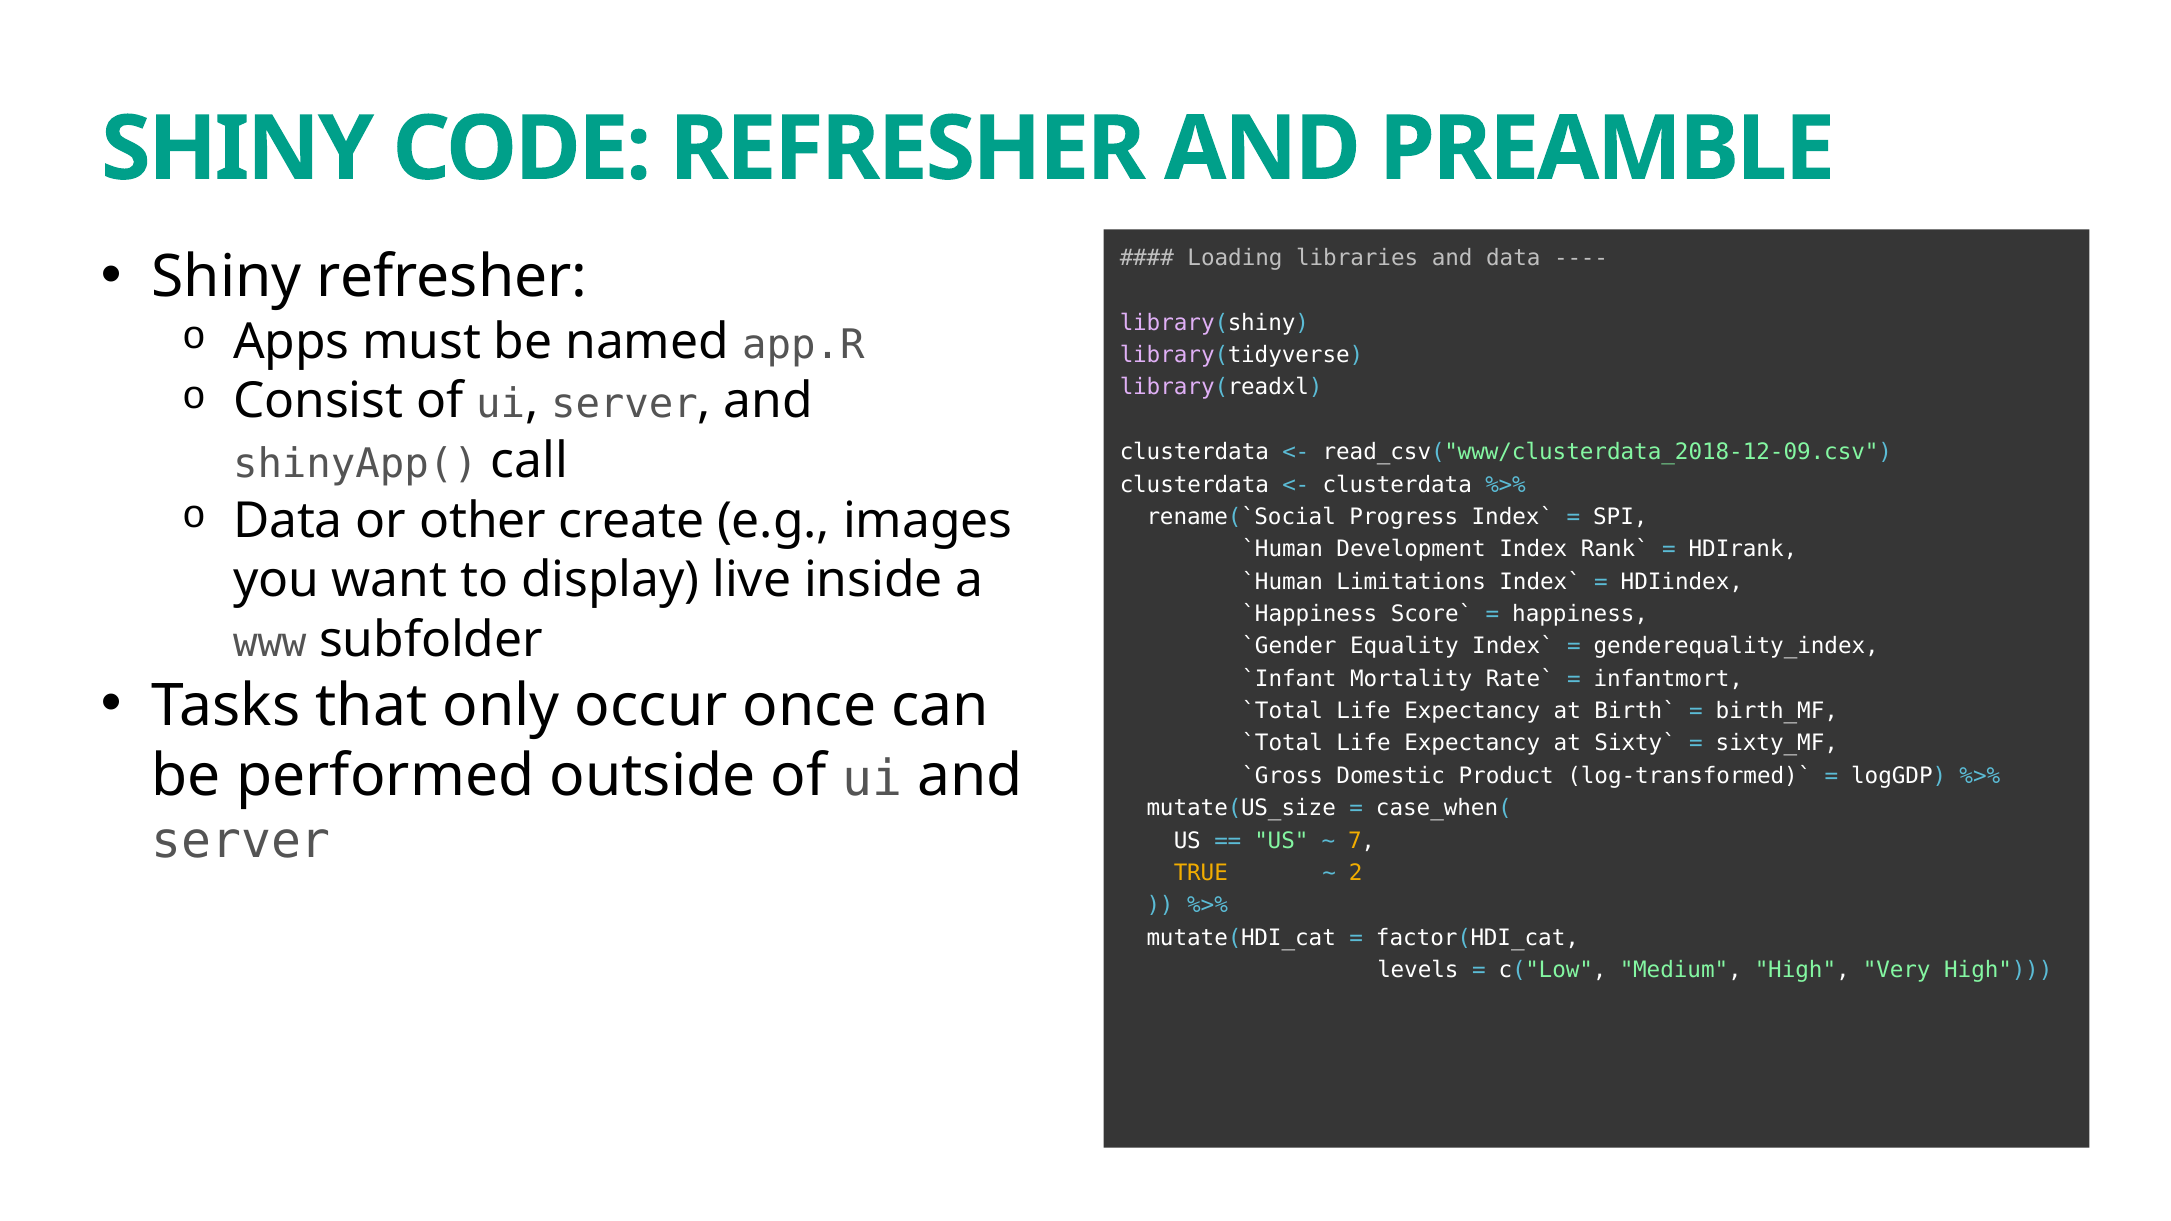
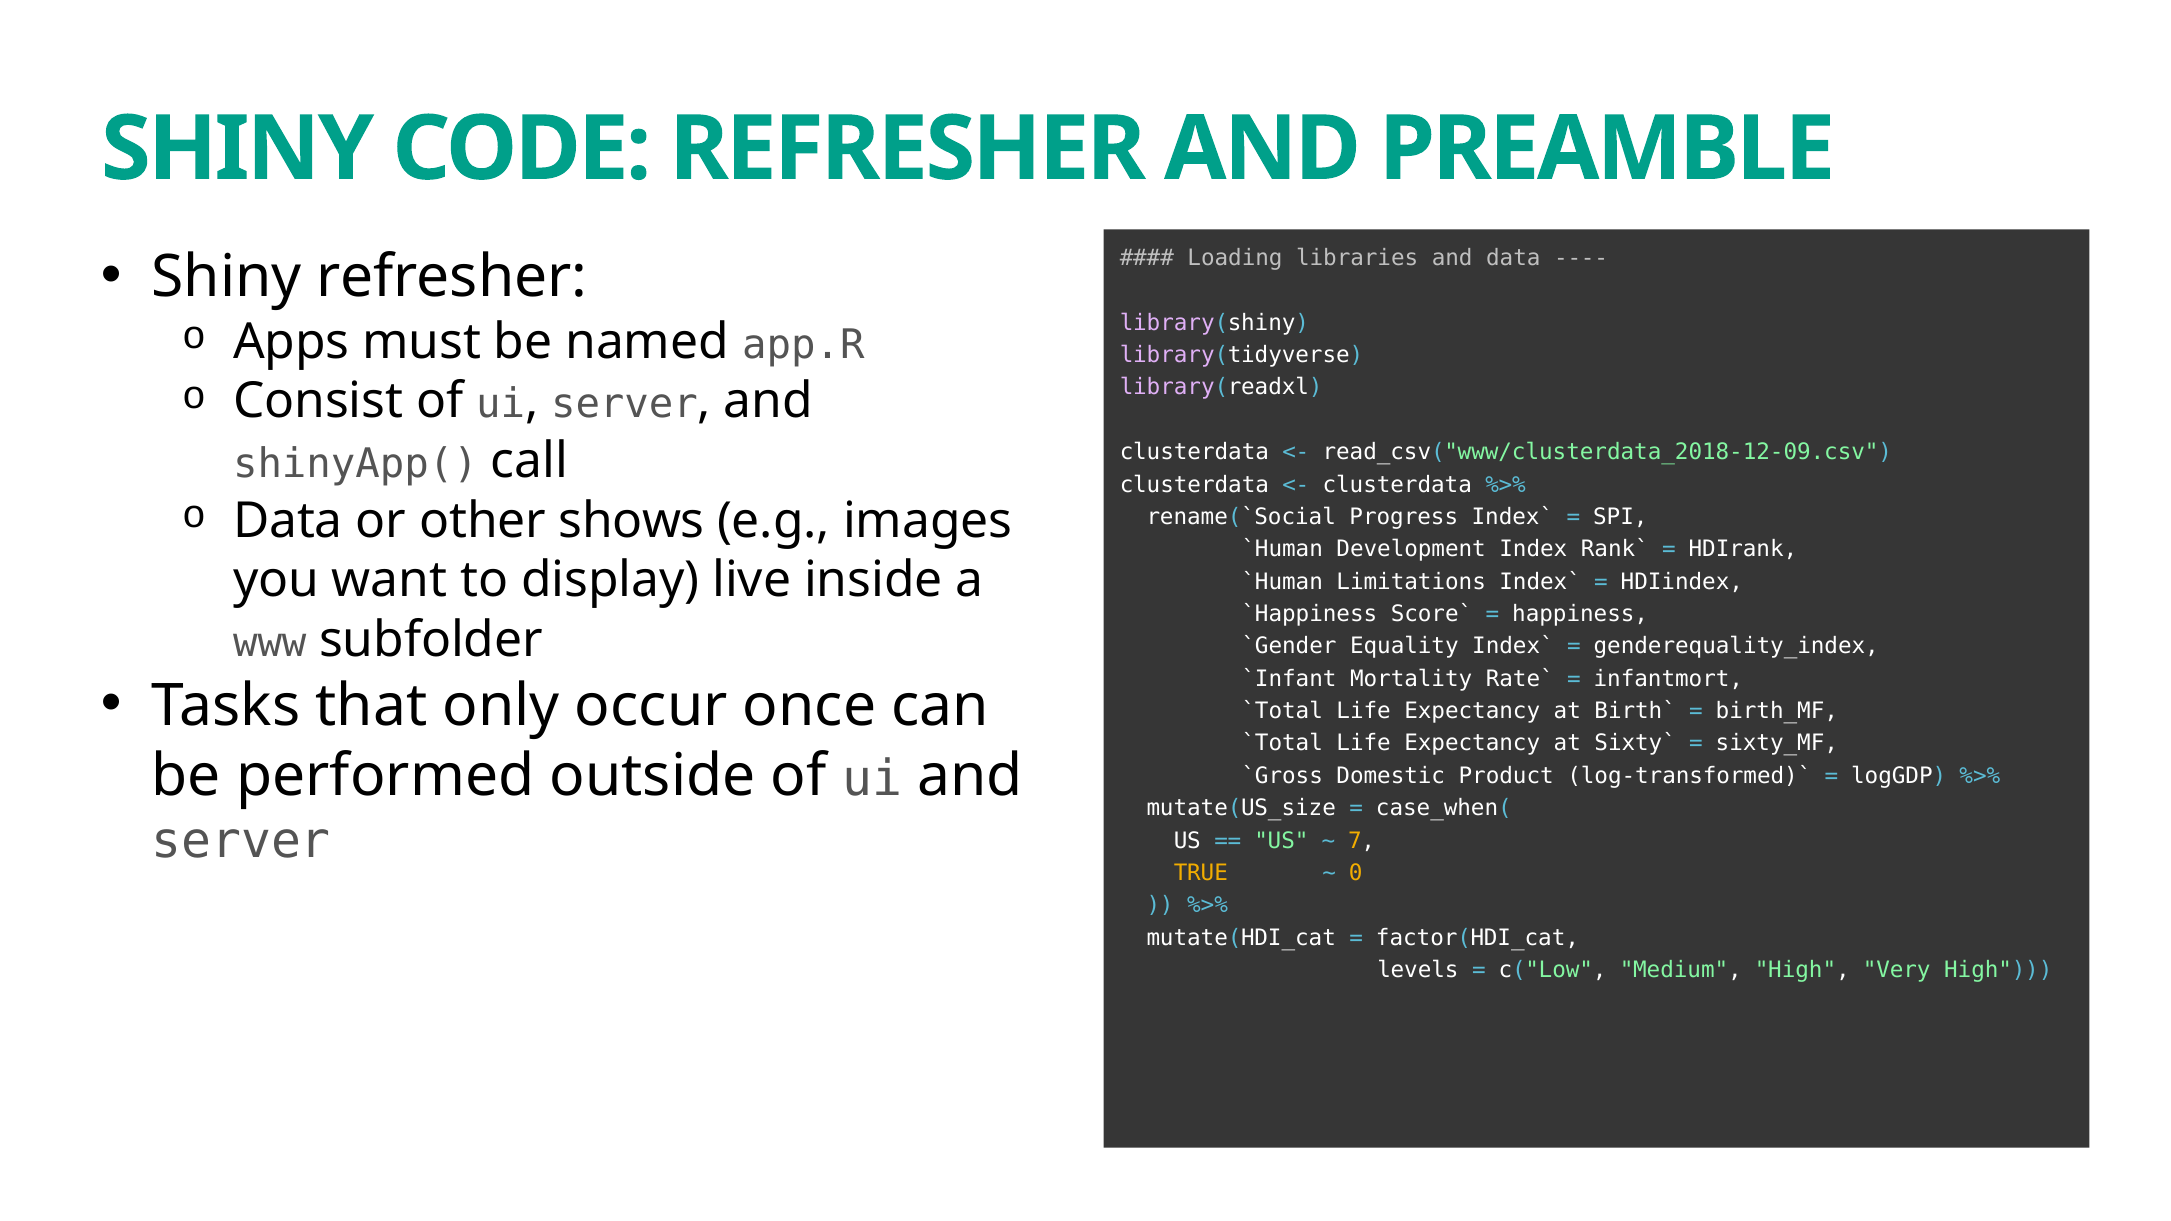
create: create -> shows (632, 521)
2: 2 -> 0 (1356, 873)
